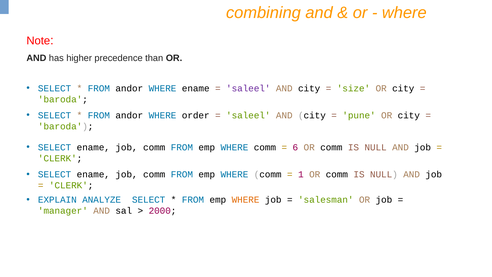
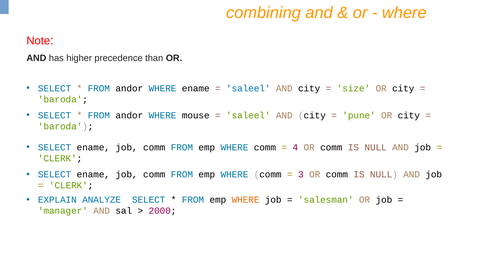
saleel colour: purple -> blue (248, 88)
order: order -> mouse (196, 115)
6: 6 -> 4 (295, 147)
1: 1 -> 3 (301, 174)
